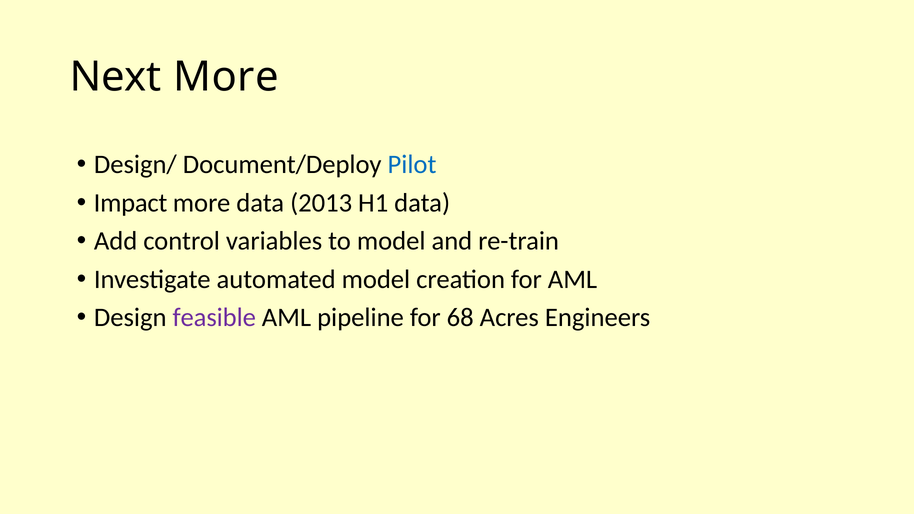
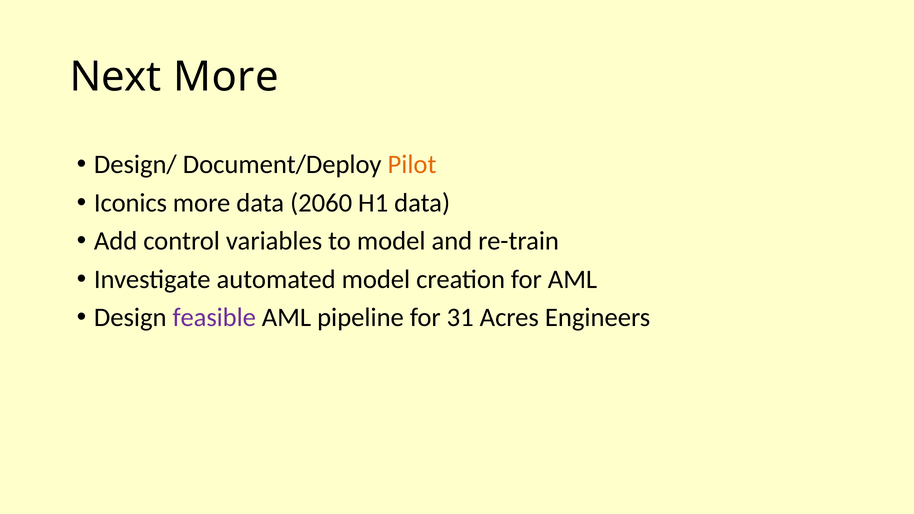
Pilot colour: blue -> orange (412, 165)
Impact: Impact -> Iconics (130, 203)
2013: 2013 -> 2060 (321, 203)
68: 68 -> 31 (460, 318)
